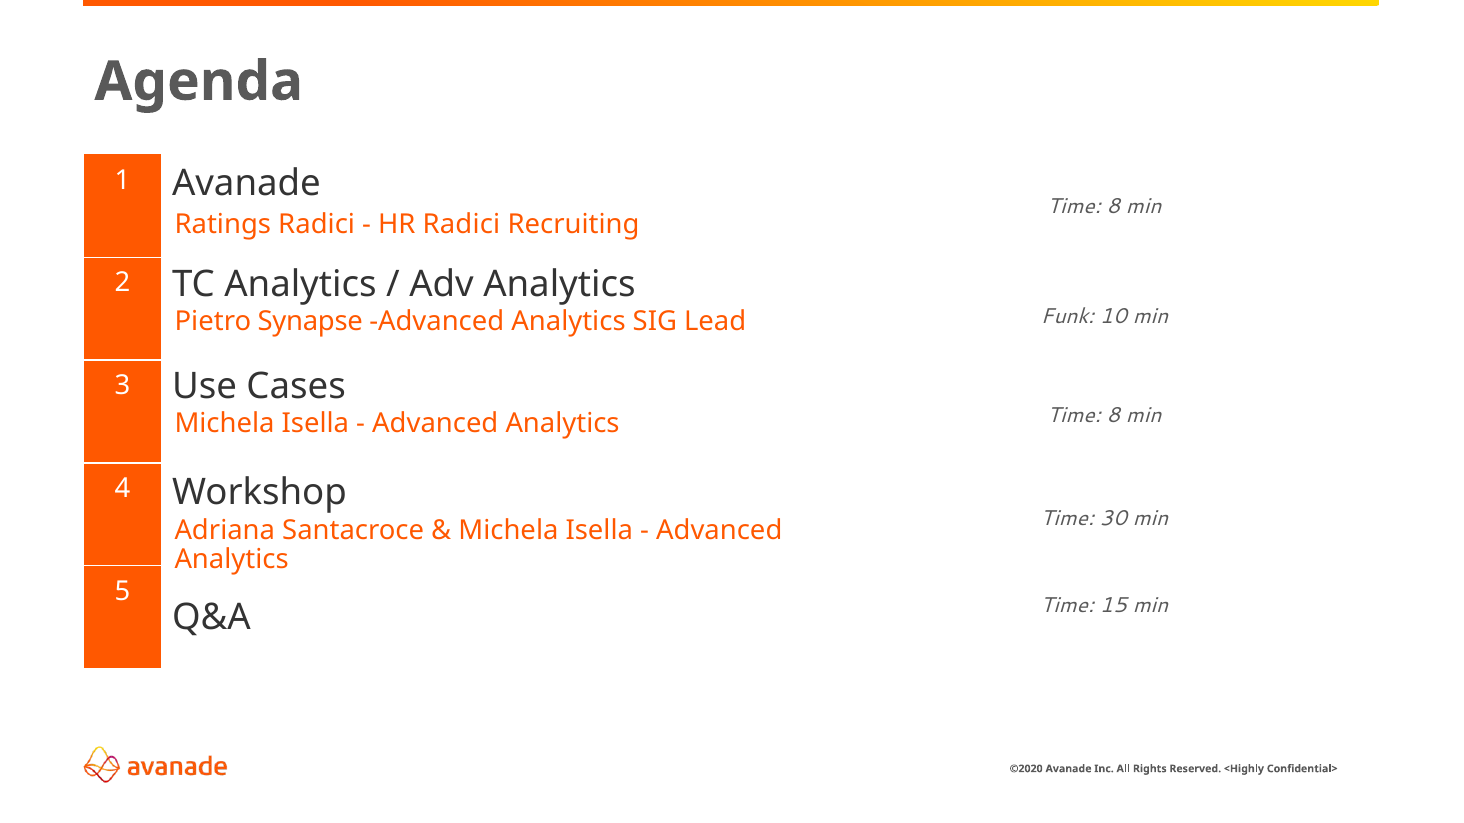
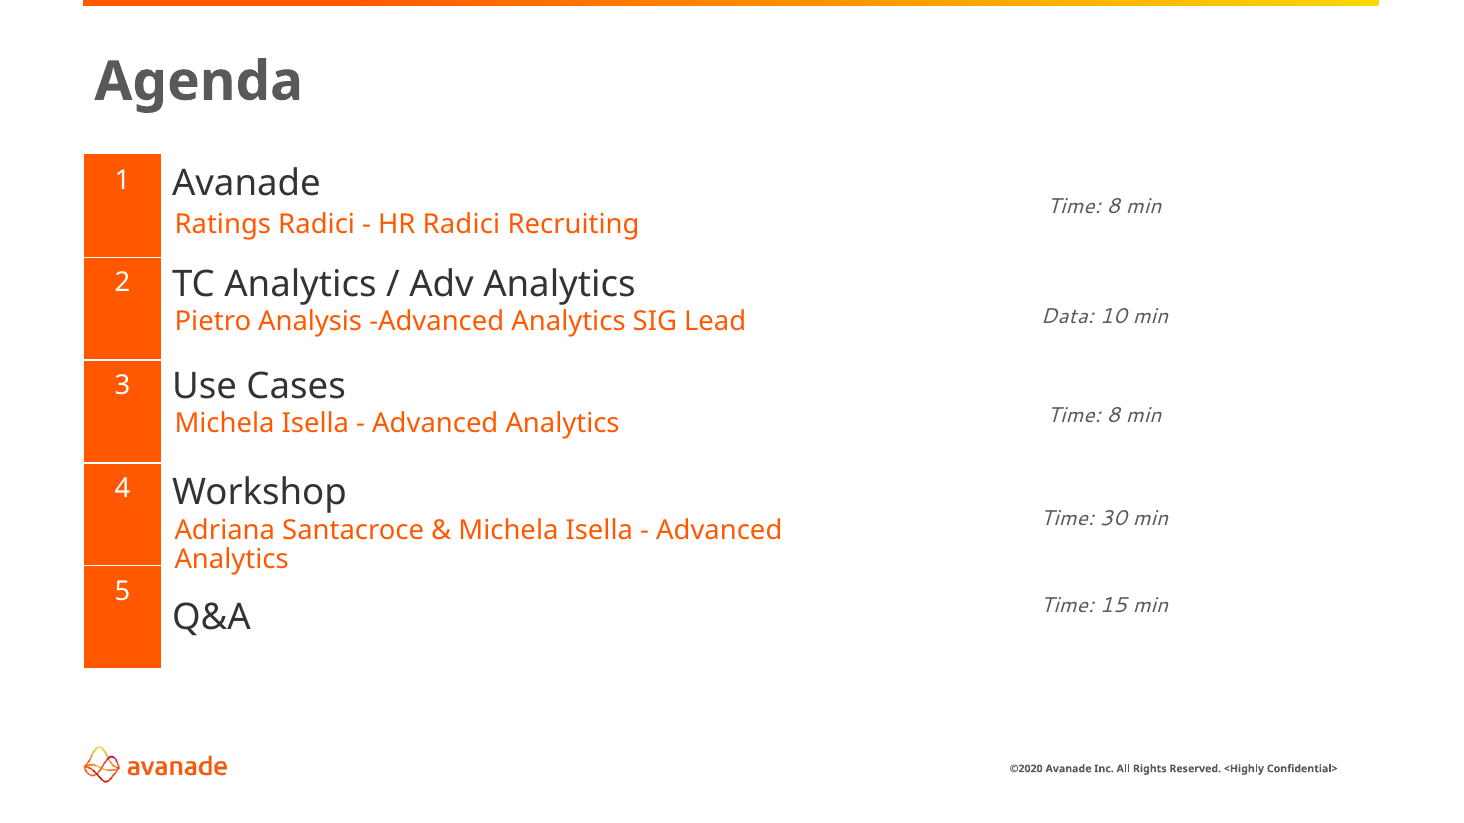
Funk: Funk -> Data (1067, 317)
Synapse: Synapse -> Analysis (310, 322)
